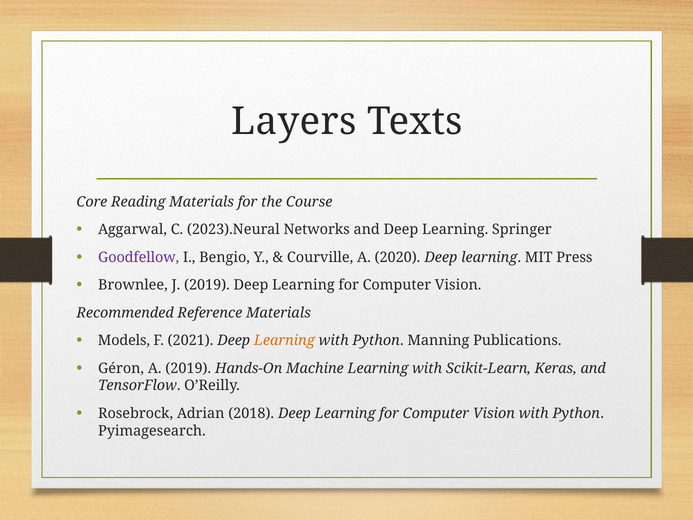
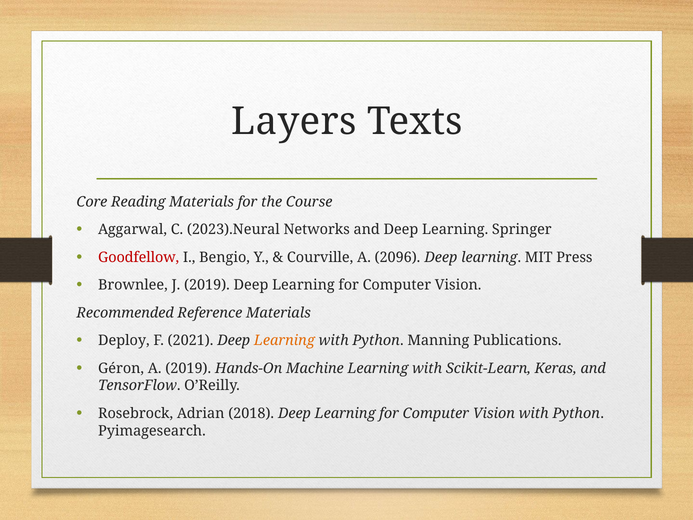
Goodfellow colour: purple -> red (139, 257)
2020: 2020 -> 2096 (397, 257)
Models: Models -> Deploy (124, 340)
